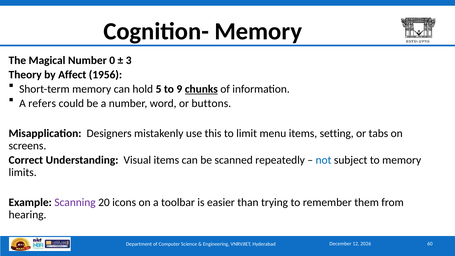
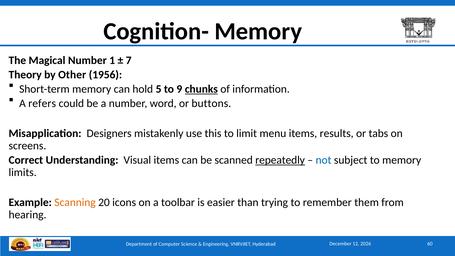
0: 0 -> 1 (112, 61)
3: 3 -> 7 (129, 61)
Affect: Affect -> Other (72, 75)
setting: setting -> results (337, 133)
repeatedly underline: none -> present (280, 160)
Scanning colour: purple -> orange (75, 202)
